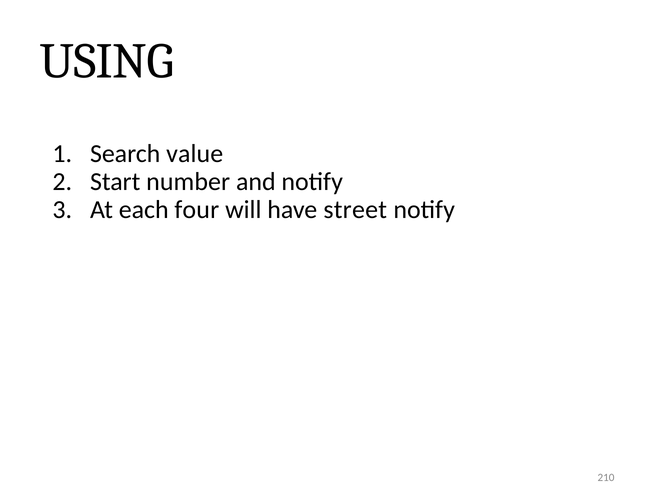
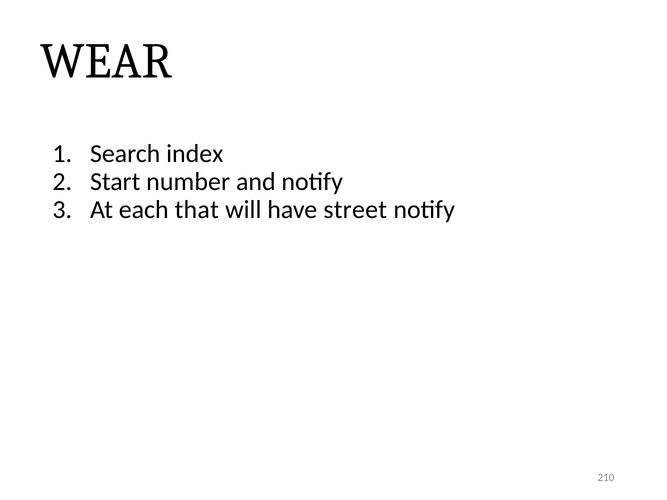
USING: USING -> WEAR (106, 61)
value: value -> index (195, 154)
four: four -> that (197, 210)
